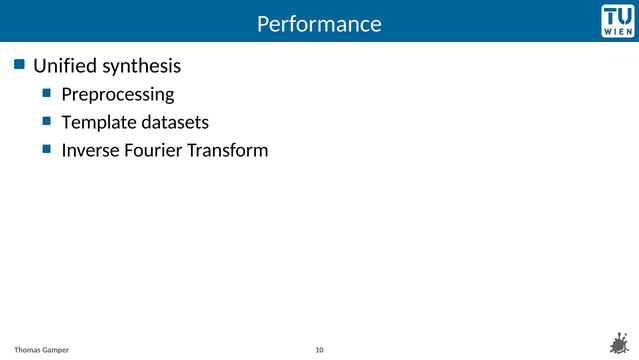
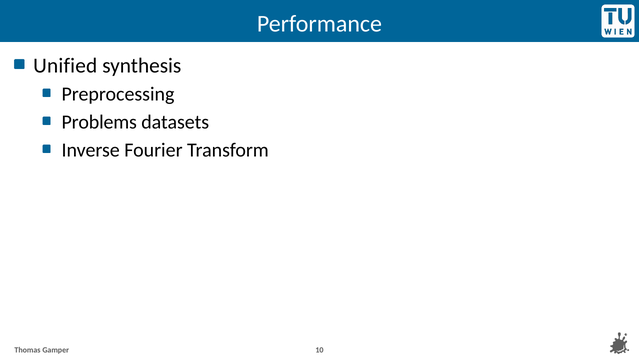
Template: Template -> Problems (99, 122)
